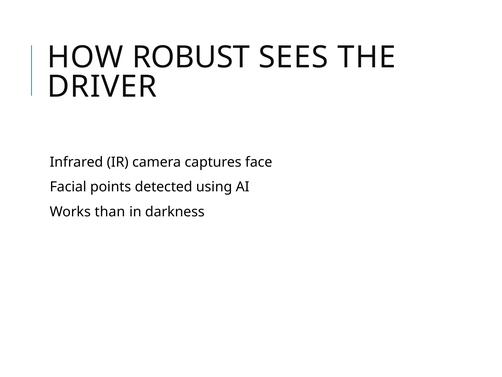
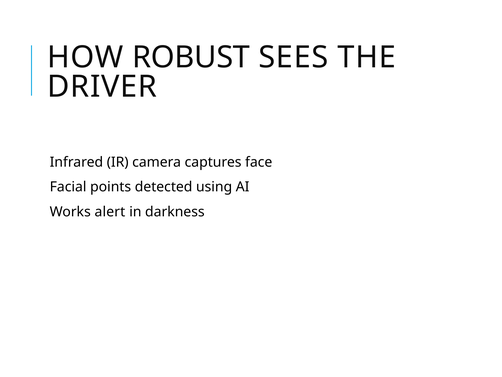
than: than -> alert (110, 212)
